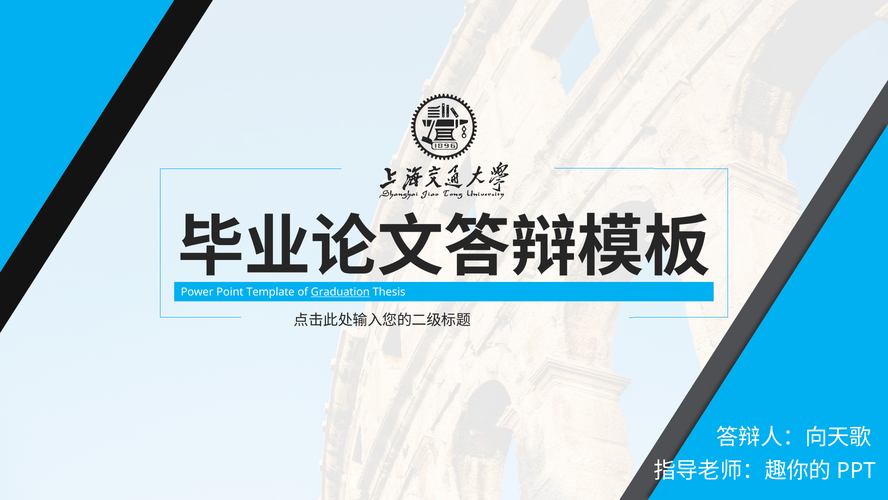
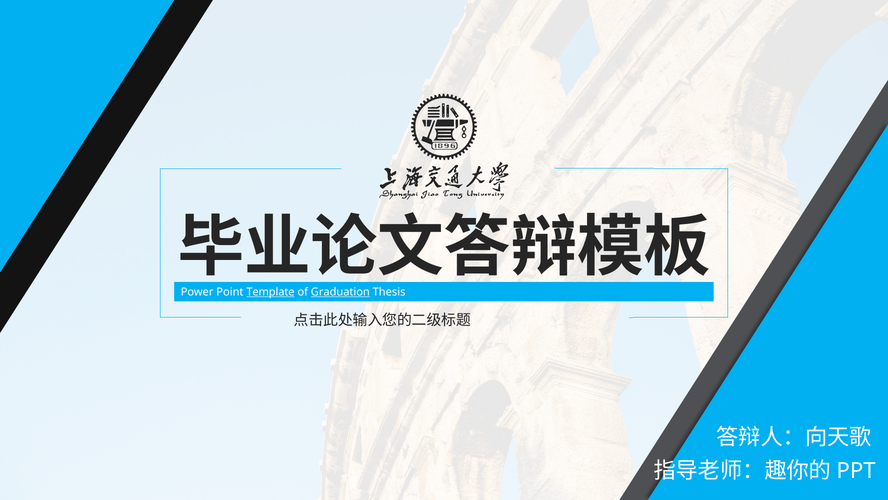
Template underline: none -> present (271, 292)
